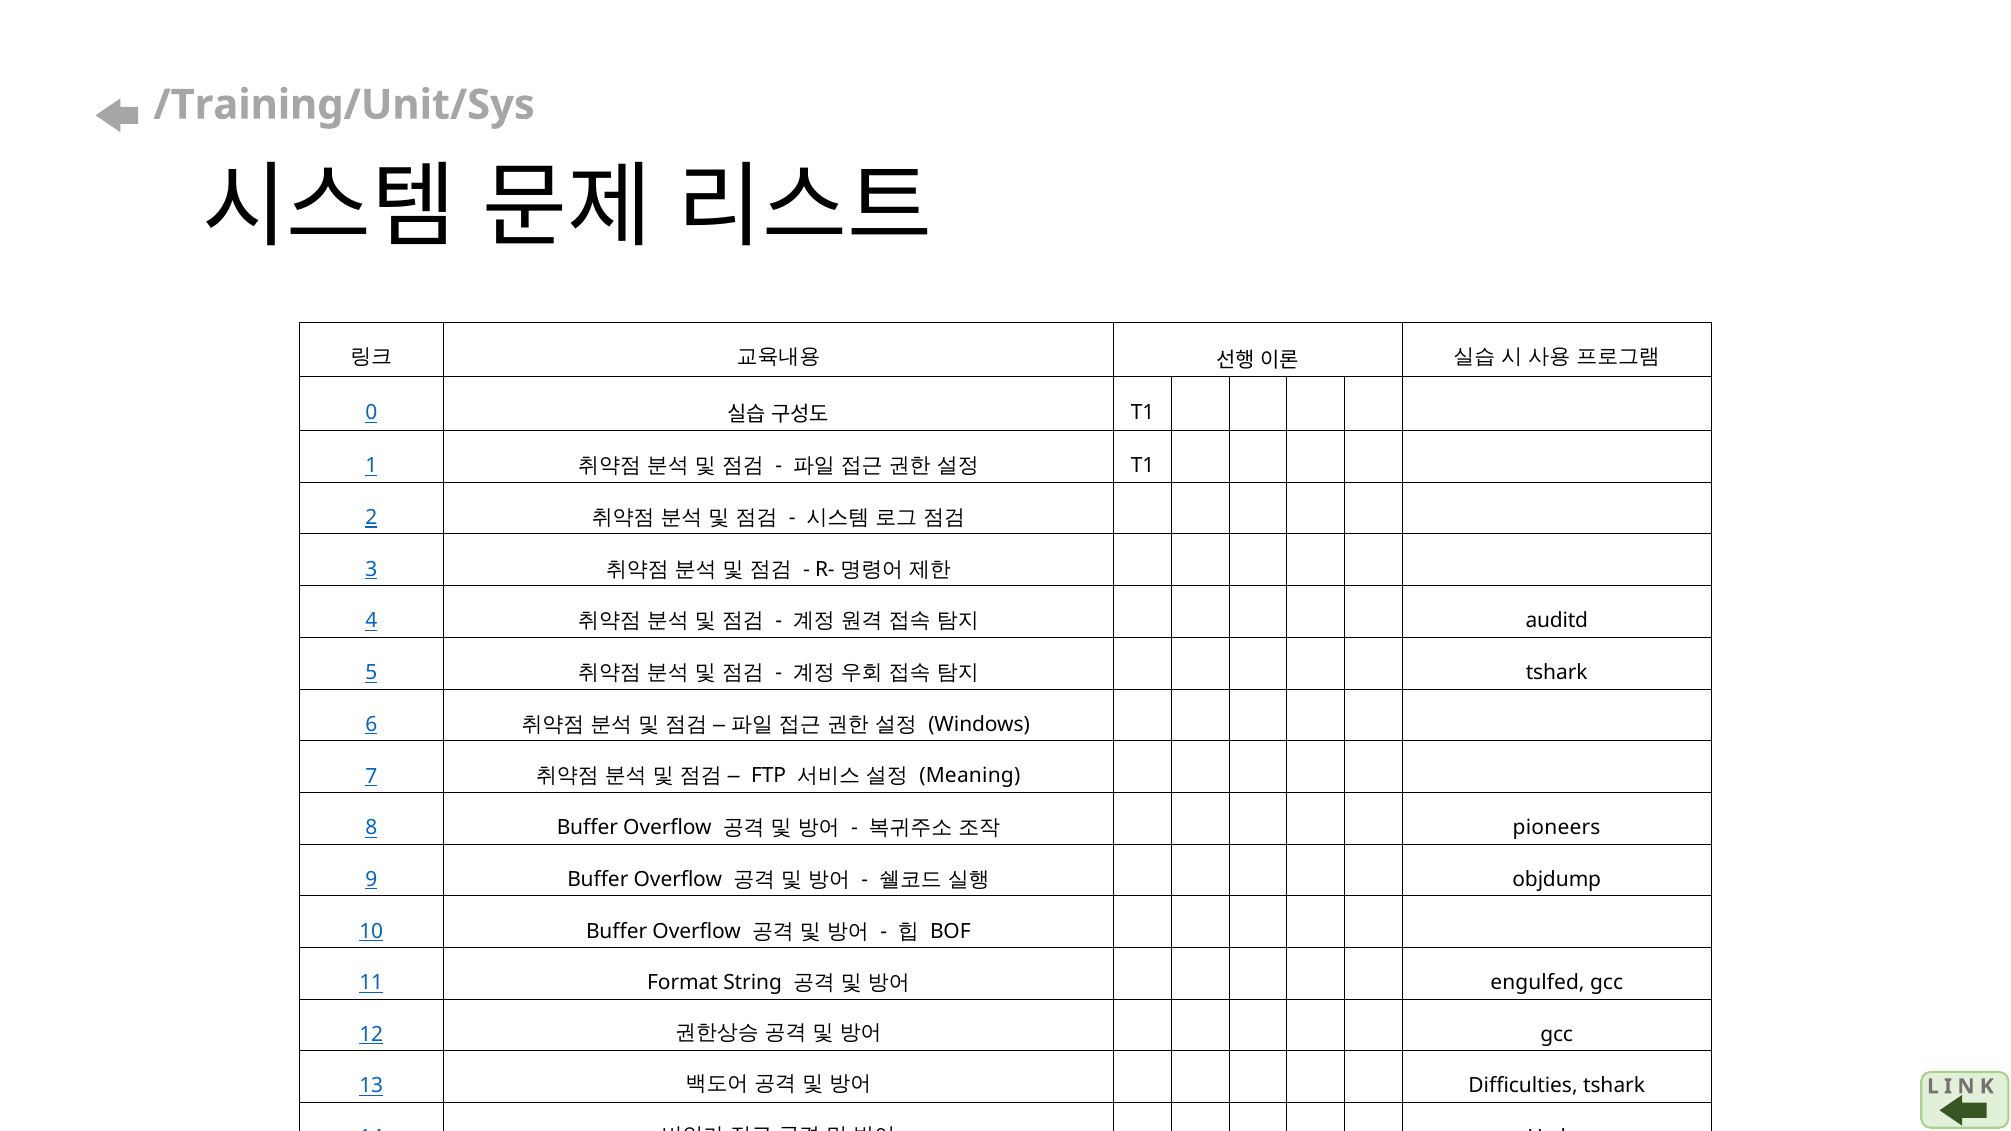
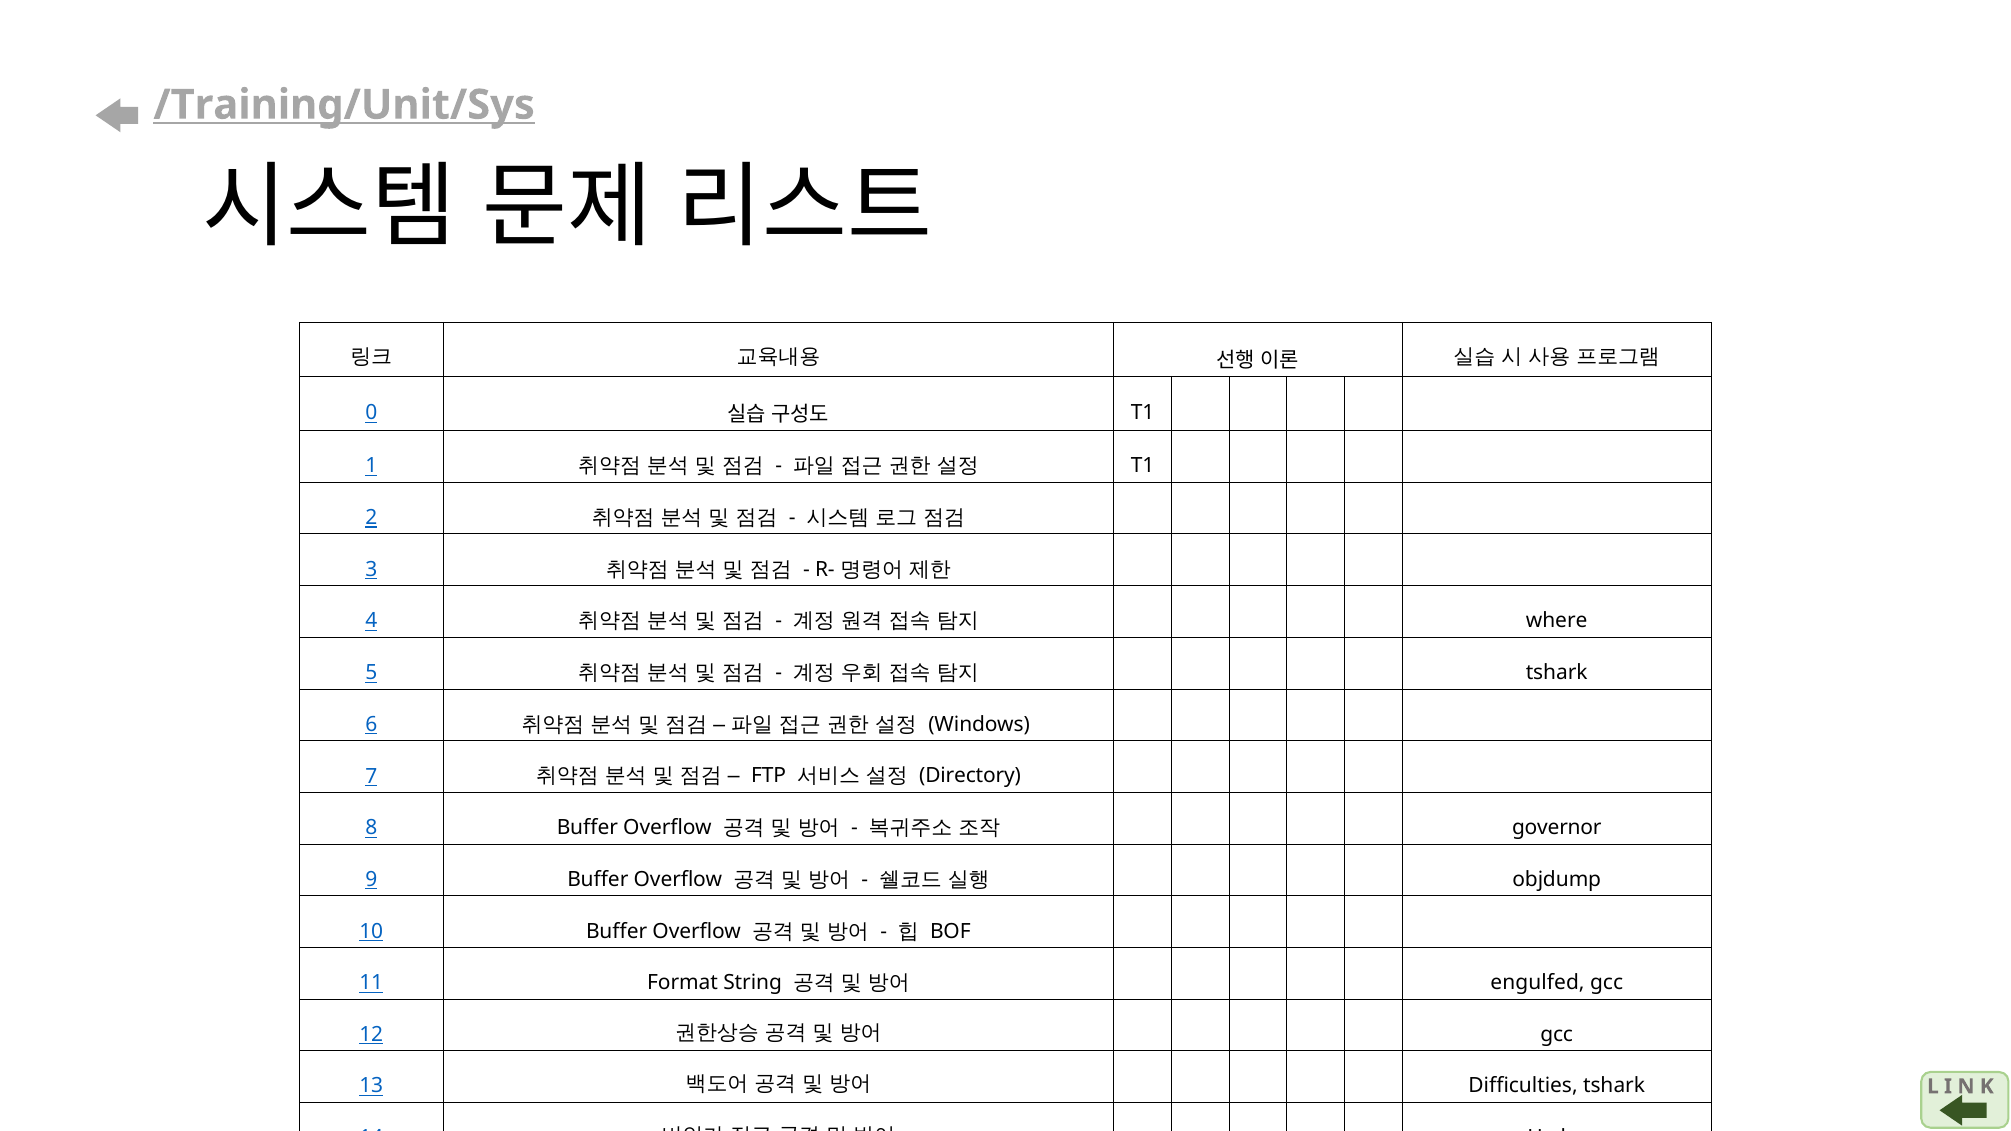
/Training/Unit/Sys underline: none -> present (344, 105)
auditd: auditd -> where (1557, 621)
Meaning: Meaning -> Directory (970, 776)
pioneers: pioneers -> governor (1557, 828)
